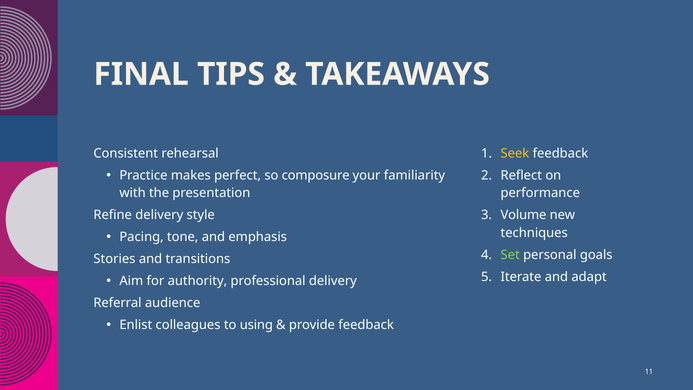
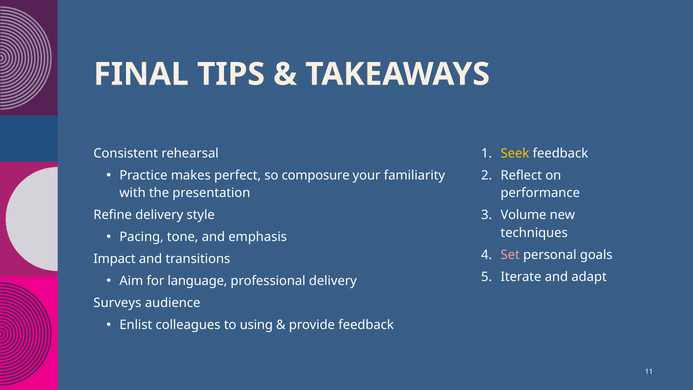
Set colour: light green -> pink (510, 255)
Stories: Stories -> Impact (115, 259)
authority: authority -> language (197, 281)
Referral: Referral -> Surveys (117, 303)
